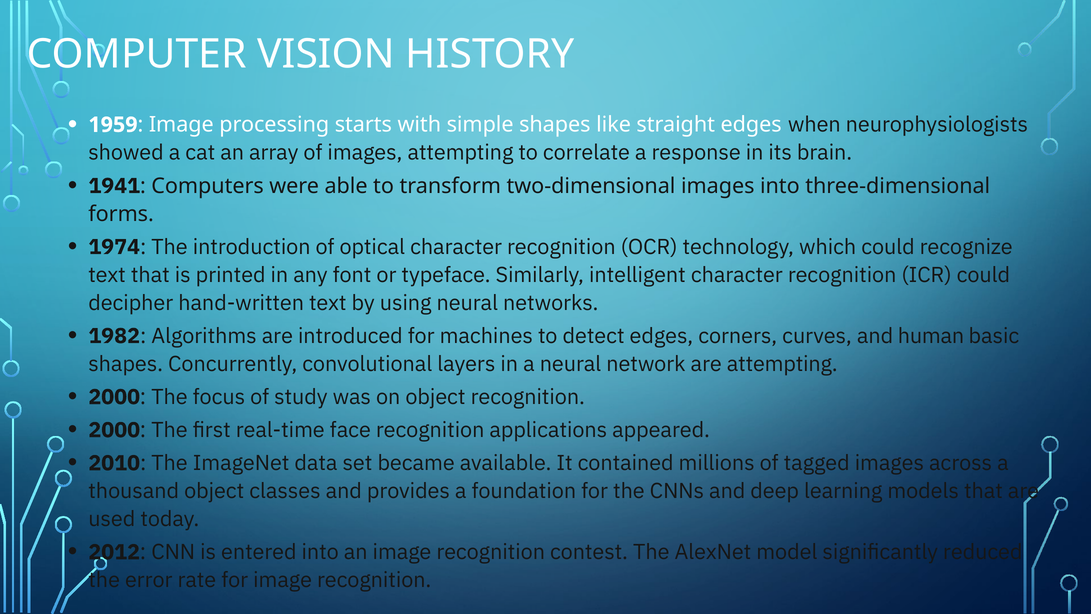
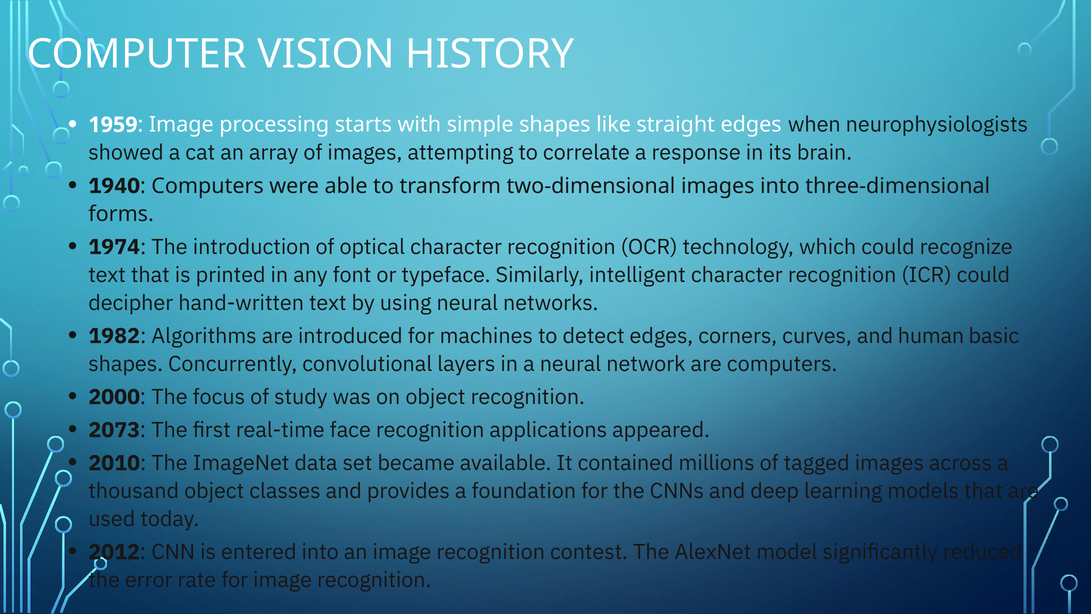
1941: 1941 -> 1940 (114, 186)
are attempting: attempting -> computers (782, 364)
2000: 2000 -> 2073 (114, 430)
